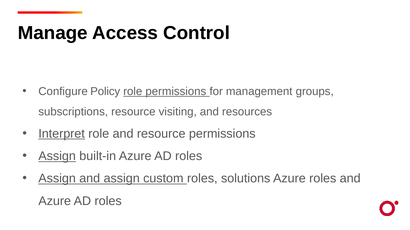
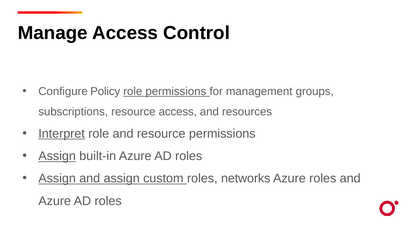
resource visiting: visiting -> access (178, 112)
solutions: solutions -> networks (246, 179)
